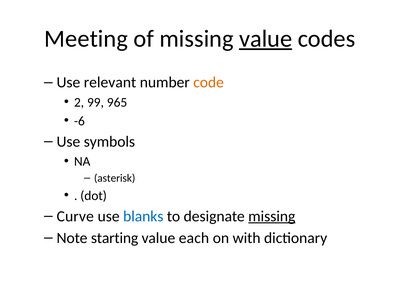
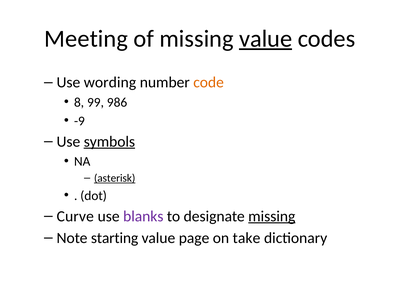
relevant: relevant -> wording (110, 82)
2: 2 -> 8 (79, 102)
965: 965 -> 986 (117, 102)
-6: -6 -> -9 (79, 121)
symbols underline: none -> present (109, 142)
asterisk underline: none -> present (115, 178)
blanks colour: blue -> purple (143, 216)
each: each -> page (194, 238)
with: with -> take (247, 238)
